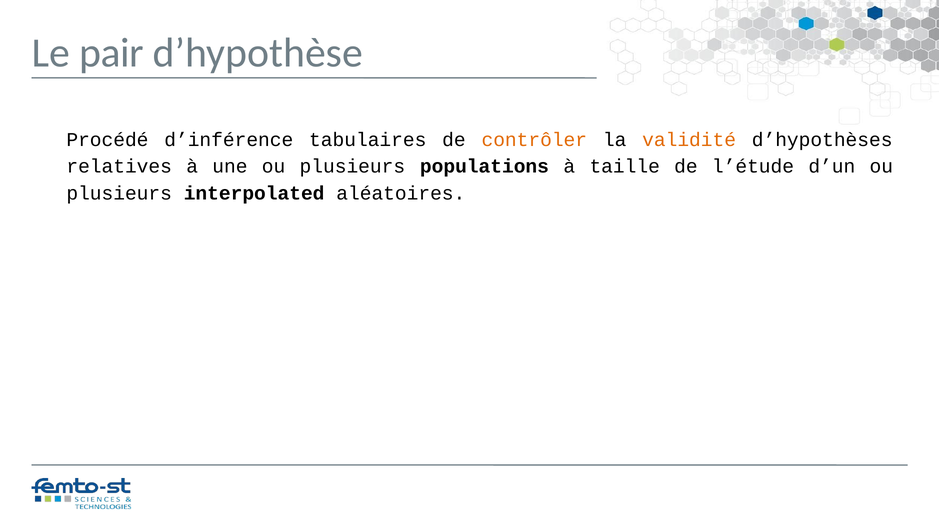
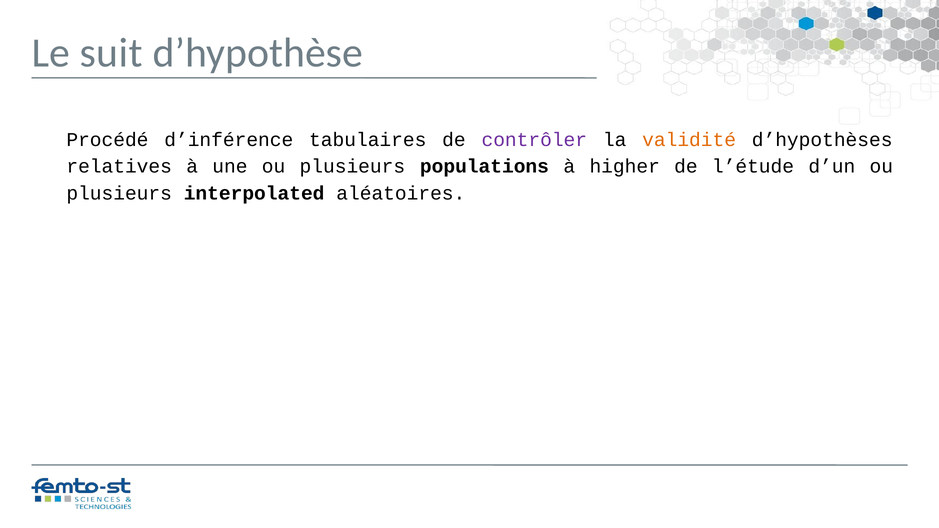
pair: pair -> suit (111, 53)
contrôler colour: orange -> purple (534, 140)
taille: taille -> higher (625, 167)
